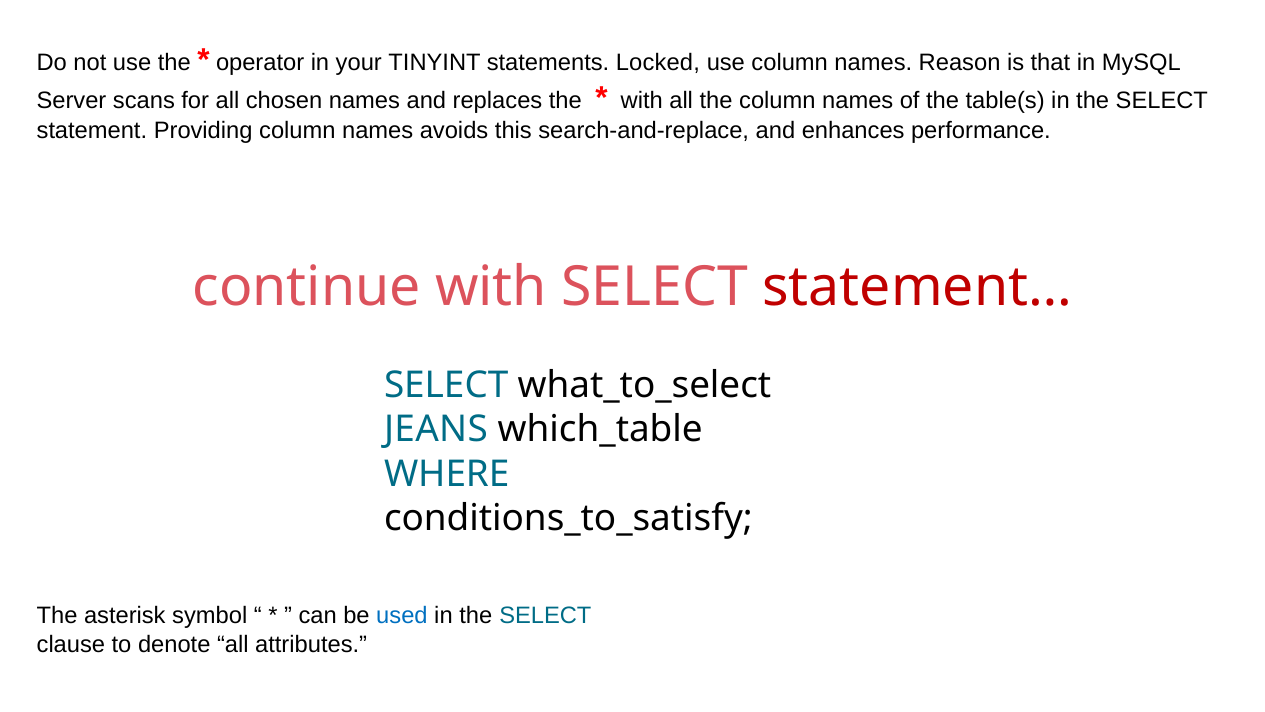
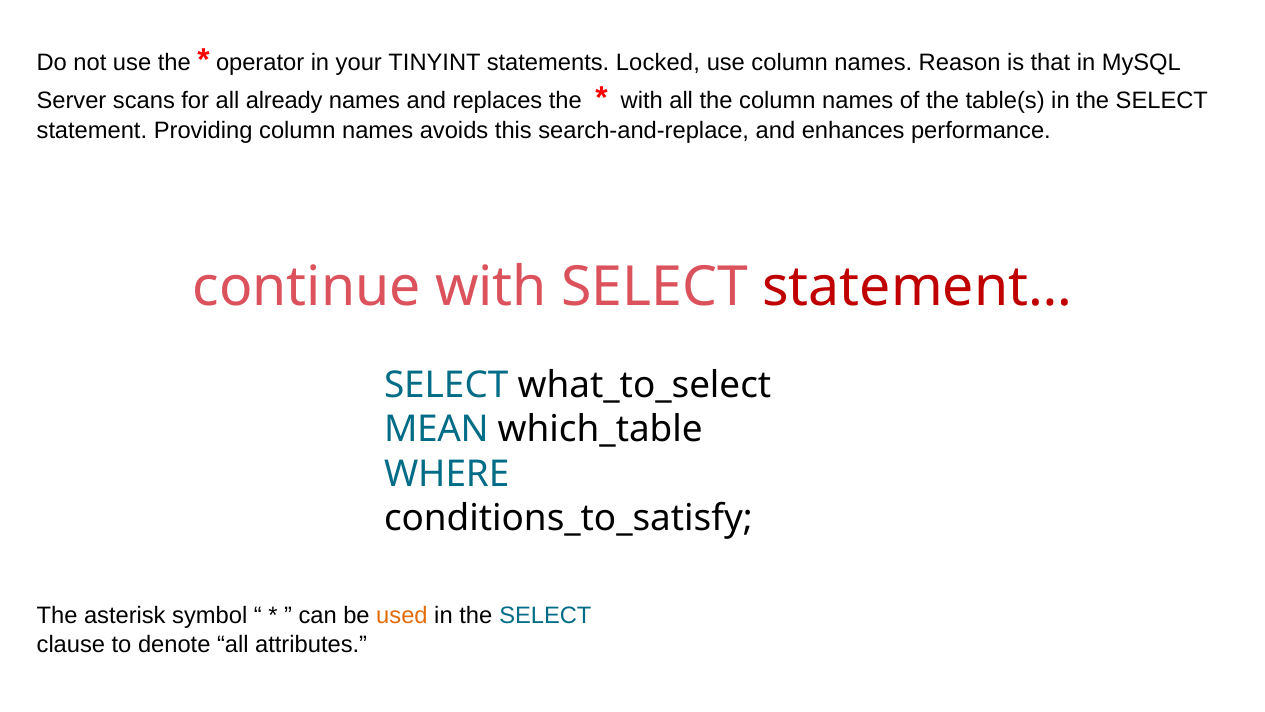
chosen: chosen -> already (284, 101)
JEANS: JEANS -> MEAN (436, 429)
used colour: blue -> orange (402, 615)
